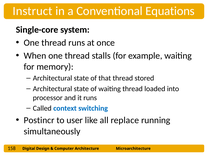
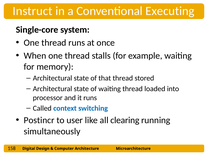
Equations: Equations -> Executing (170, 11)
replace: replace -> clearing (125, 120)
